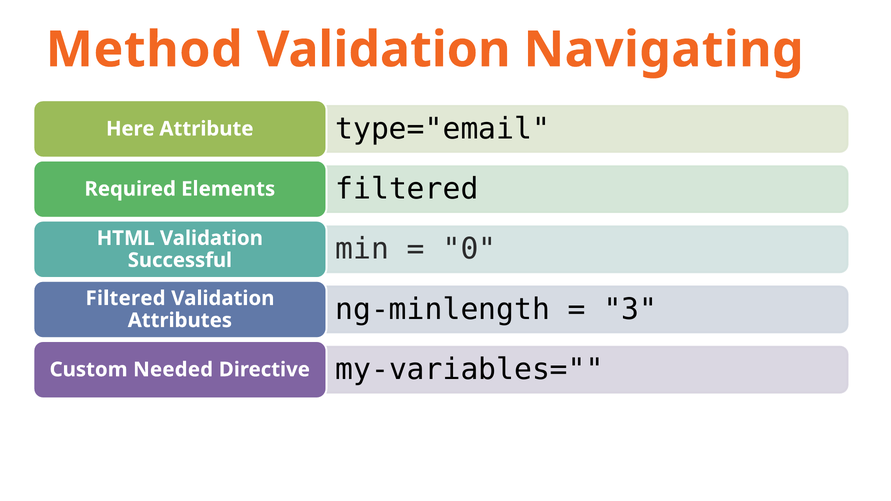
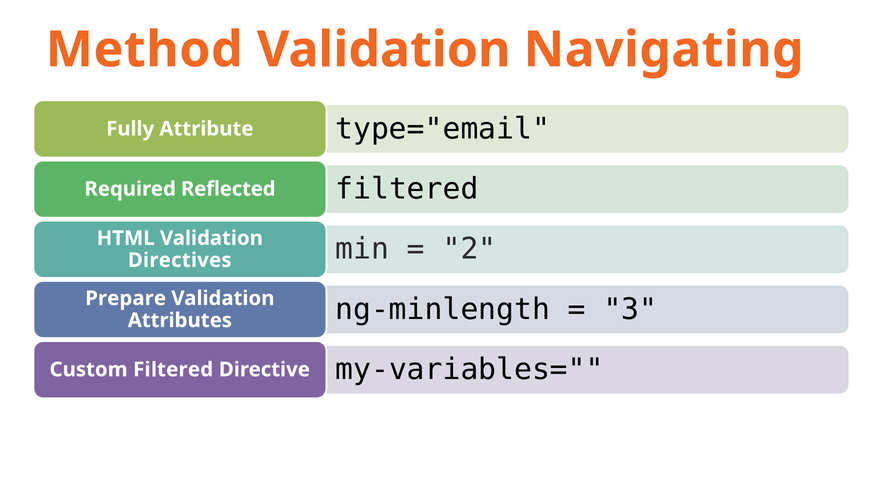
Here: Here -> Fully (130, 129)
Elements: Elements -> Reflected (228, 189)
0: 0 -> 2 (469, 249)
Successful: Successful -> Directives (180, 260)
Filtered: Filtered -> Prepare (126, 298)
Custom Needed: Needed -> Filtered (173, 370)
